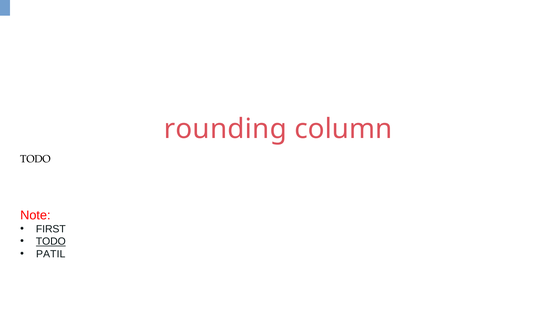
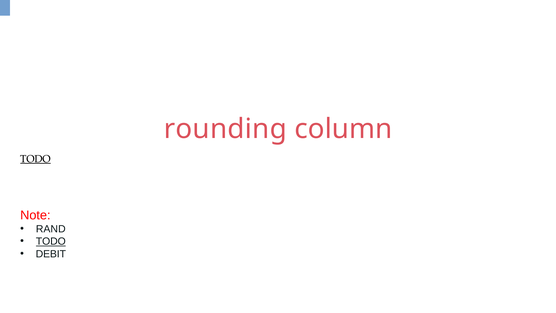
TODO underline: none -> present (36, 159)
FIRST: FIRST -> RAND (51, 229)
PATIL: PATIL -> DEBIT (51, 254)
